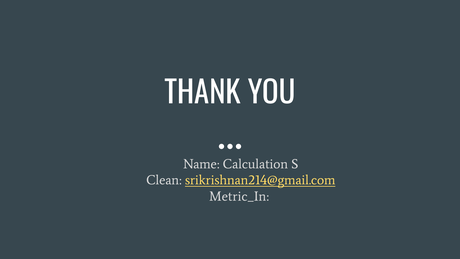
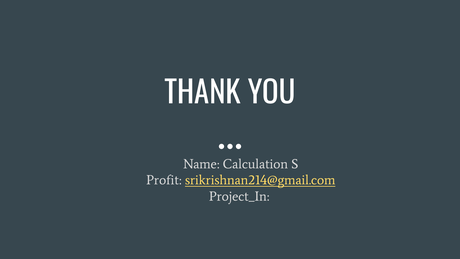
Clean: Clean -> Profit (164, 180)
Metric_In: Metric_In -> Project_In (239, 196)
